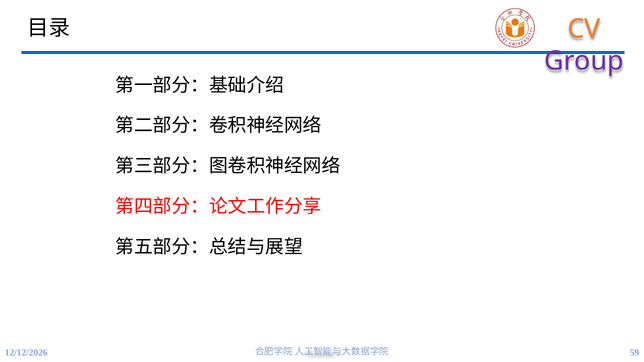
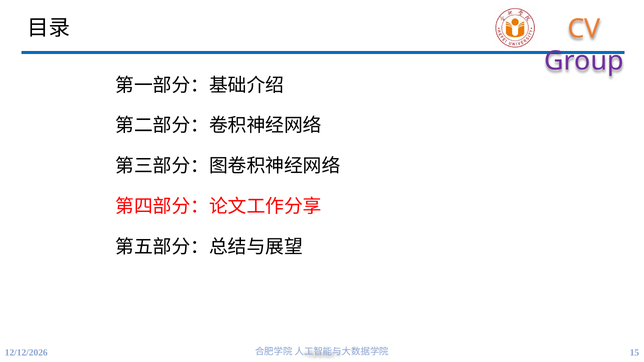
59: 59 -> 15 (634, 353)
